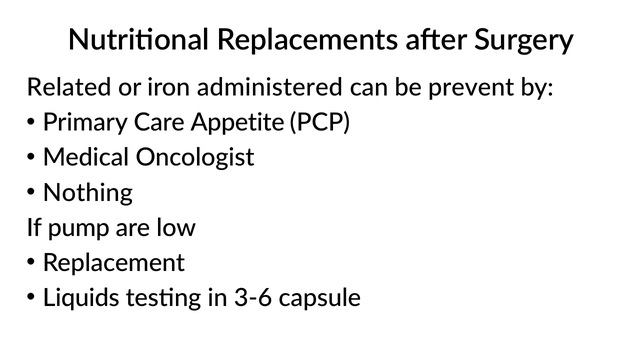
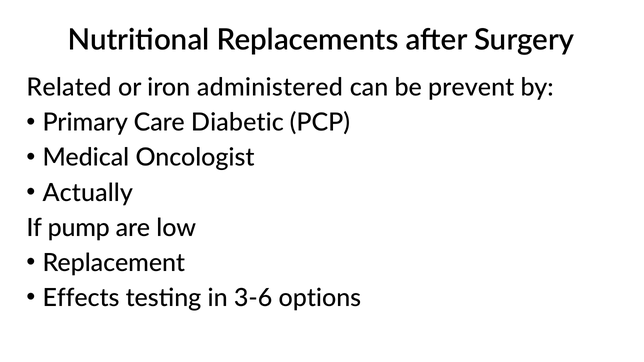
Appetite: Appetite -> Diabetic (237, 123)
Nothing: Nothing -> Actually (88, 193)
Liquids: Liquids -> Effects (81, 298)
capsule: capsule -> options (320, 298)
